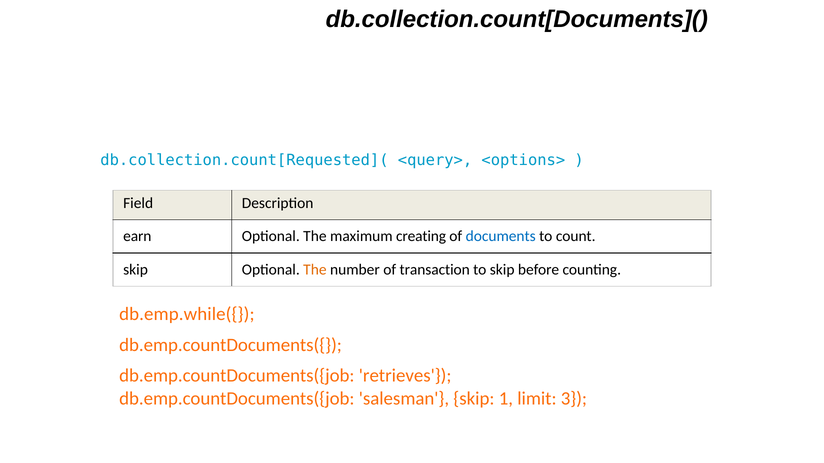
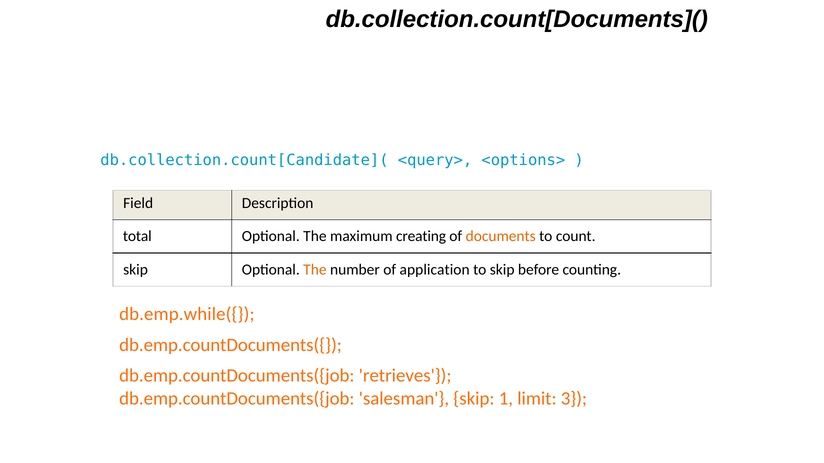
db.collection.count[Requested](: db.collection.count[Requested]( -> db.collection.count[Candidate]( (244, 160)
earn: earn -> total (137, 237)
documents colour: blue -> orange (501, 237)
transaction: transaction -> application (435, 270)
